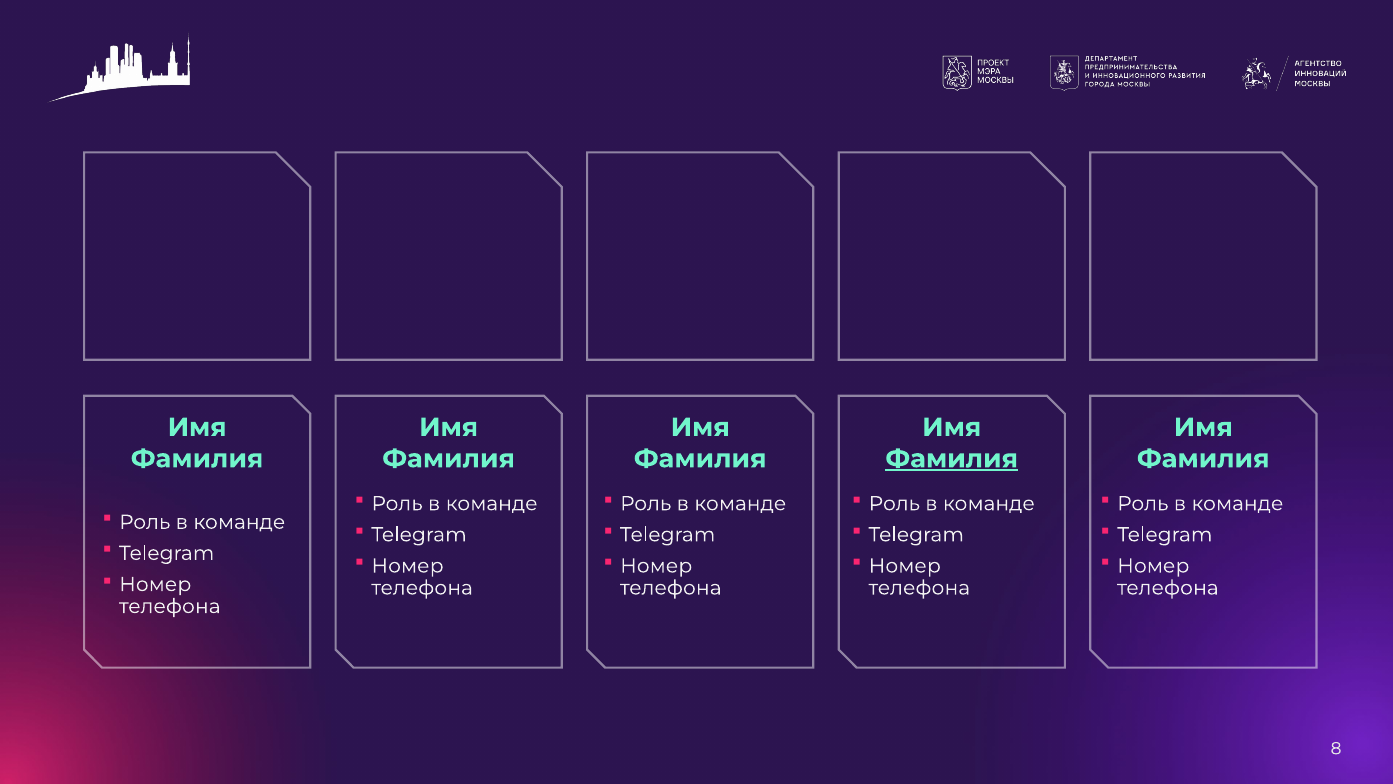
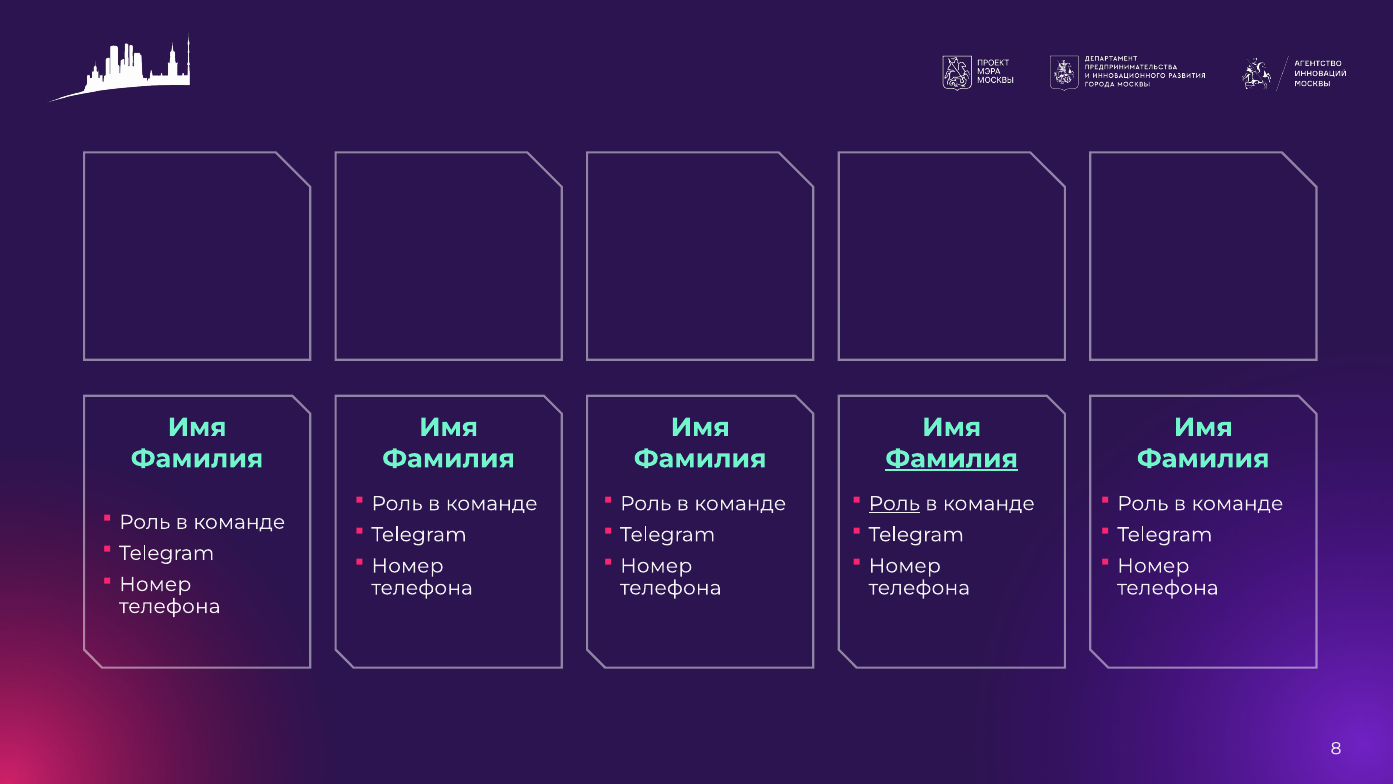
Роль underline: none -> present (894, 503)
